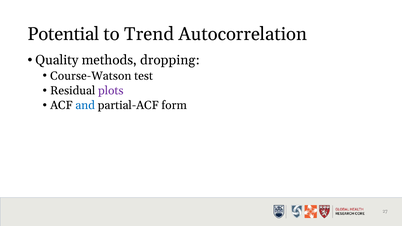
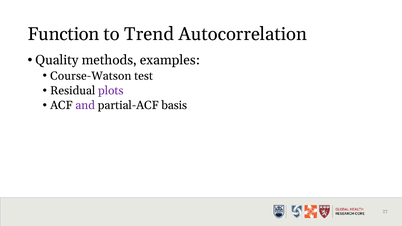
Potential: Potential -> Function (63, 34)
dropping: dropping -> examples (170, 60)
and colour: blue -> purple (85, 105)
form: form -> basis (174, 105)
